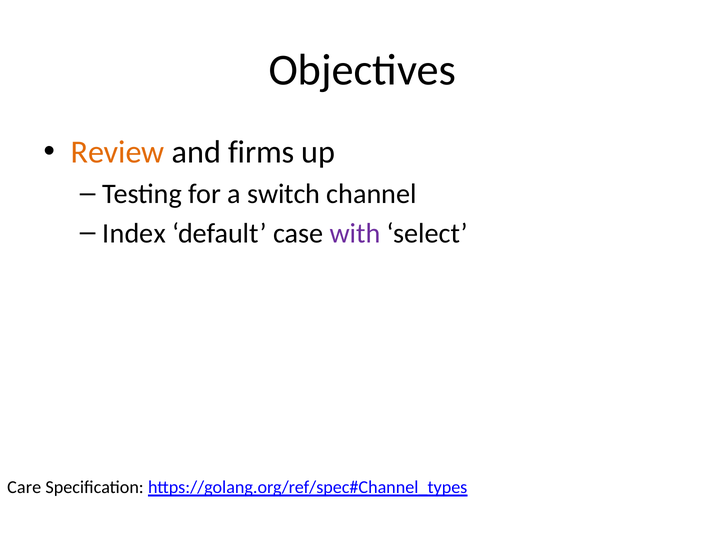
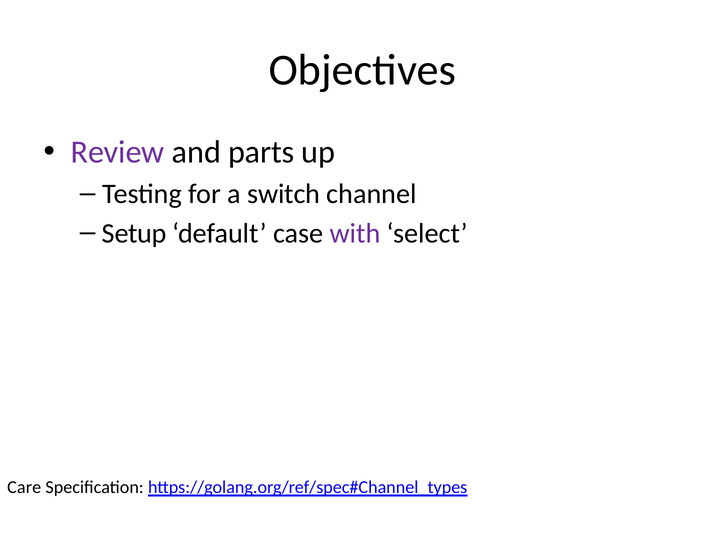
Review colour: orange -> purple (118, 152)
firms: firms -> parts (261, 152)
Index: Index -> Setup (134, 233)
